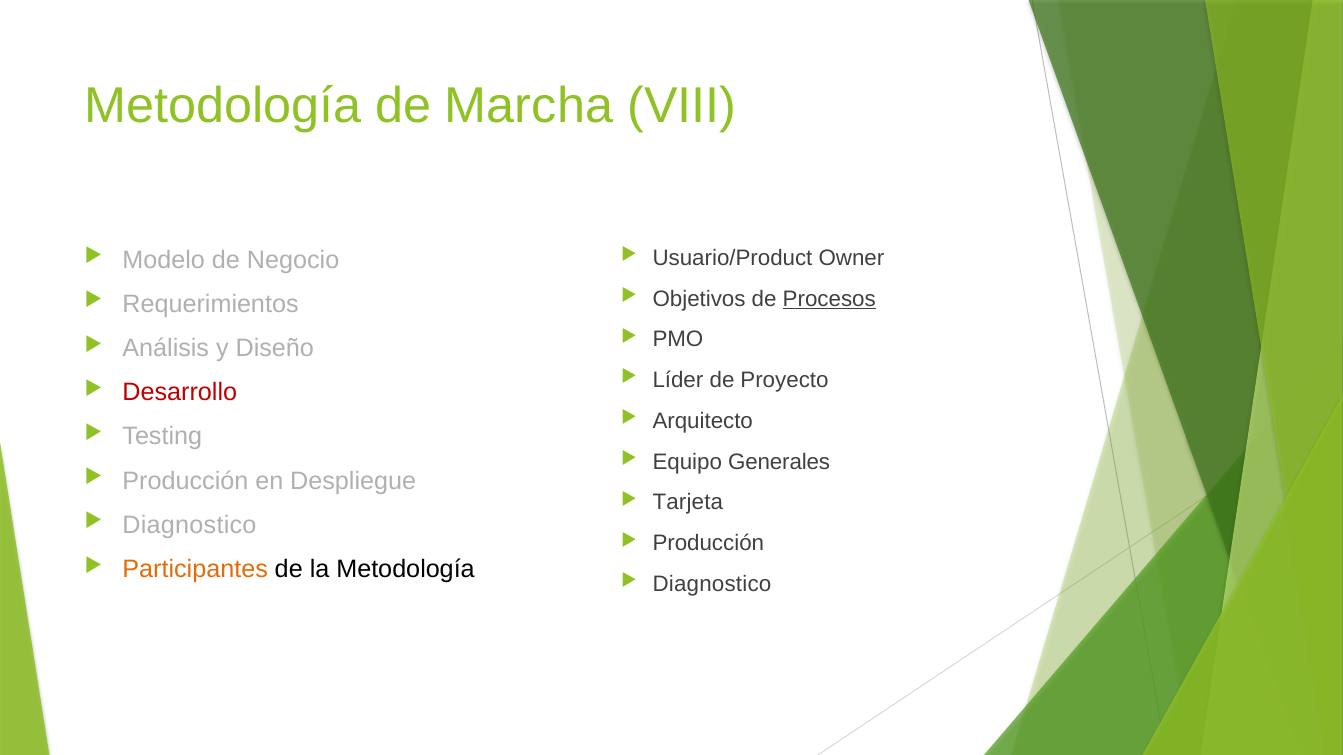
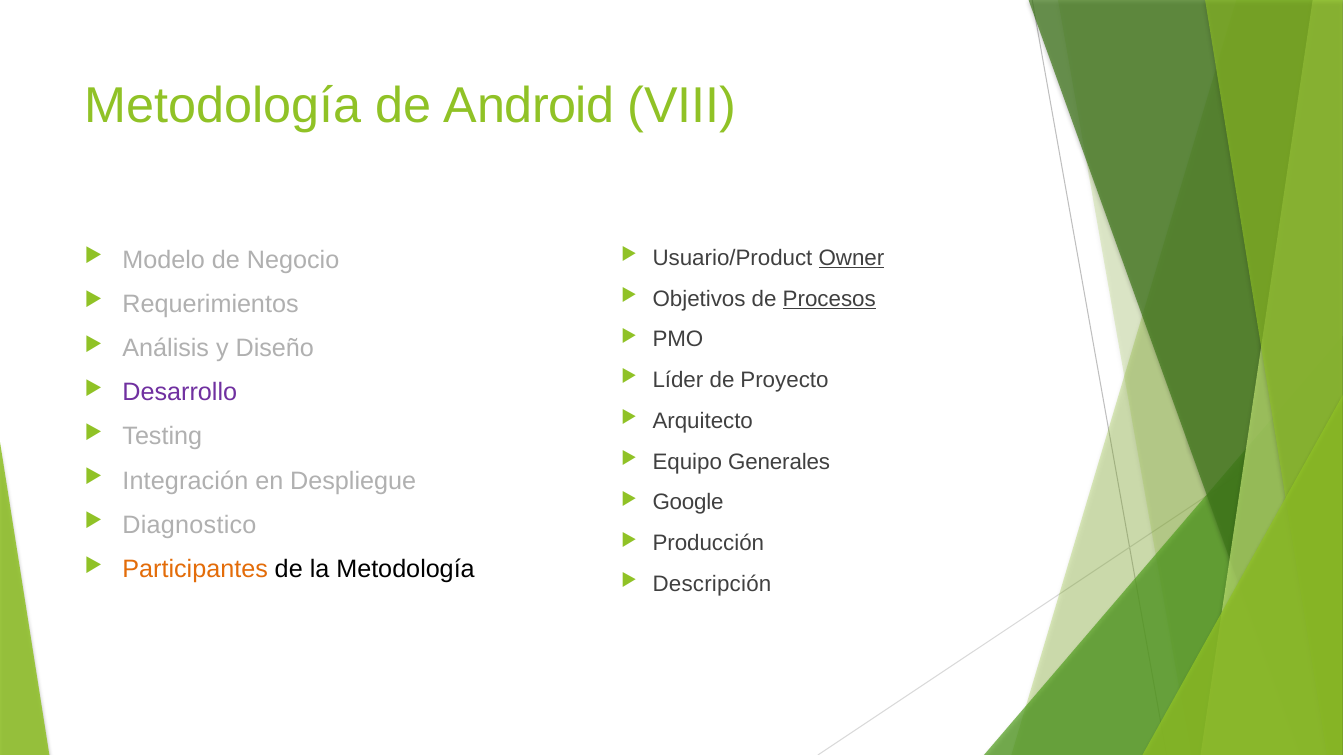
Marcha: Marcha -> Android (529, 106)
Owner underline: none -> present (851, 258)
Desarrollo colour: red -> purple (180, 393)
Producción: Producción -> Integración (185, 481)
Tarjeta: Tarjeta -> Google (688, 503)
Diagnostico: Diagnostico -> Descripción (712, 584)
